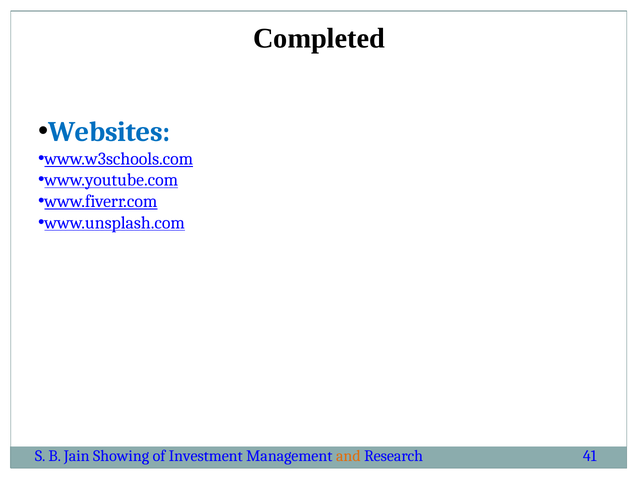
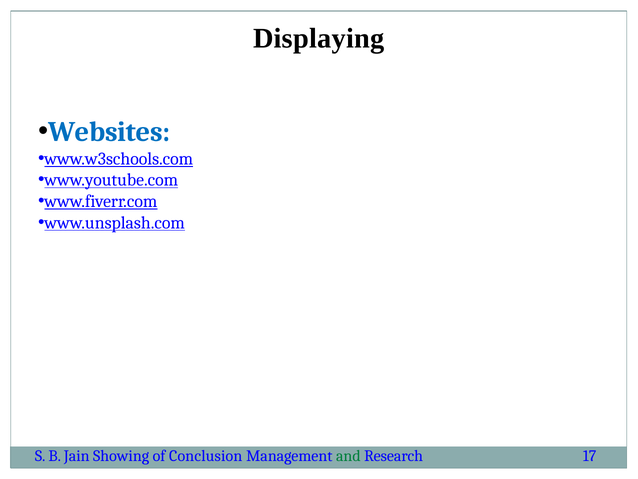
Completed: Completed -> Displaying (319, 38)
Investment: Investment -> Conclusion (206, 456)
and colour: orange -> green (348, 456)
41: 41 -> 17 (590, 456)
